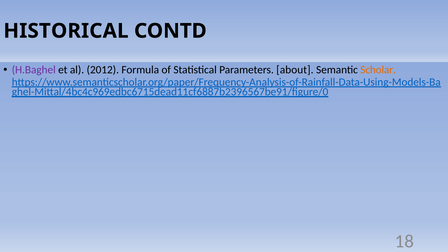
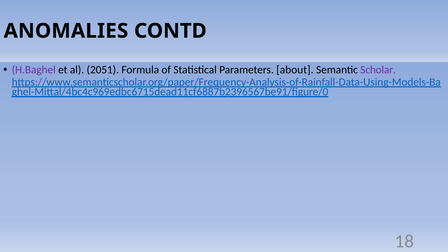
HISTORICAL: HISTORICAL -> ANOMALIES (66, 31)
2012: 2012 -> 2051 (103, 70)
Scholar colour: orange -> purple (378, 70)
